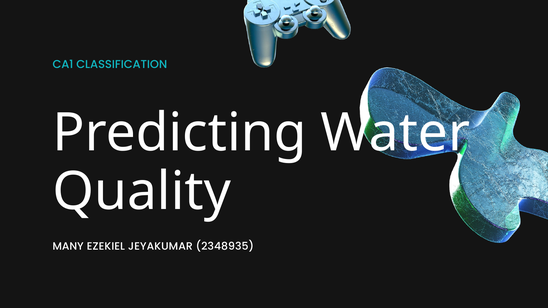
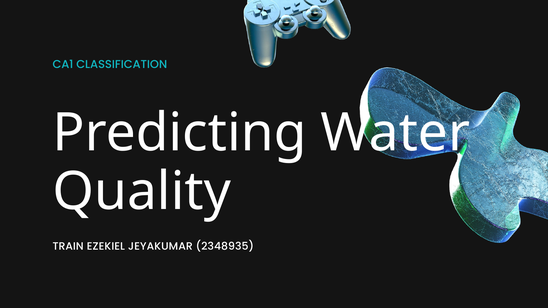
MANY: MANY -> TRAIN (68, 246)
